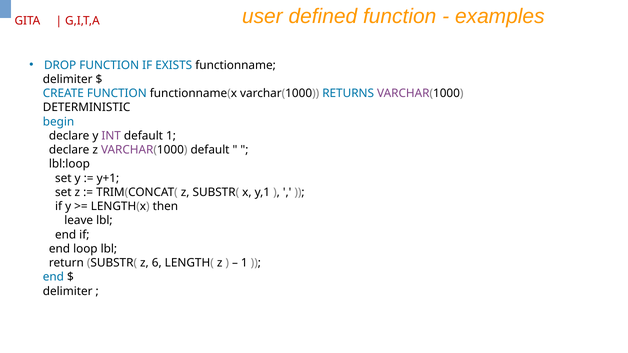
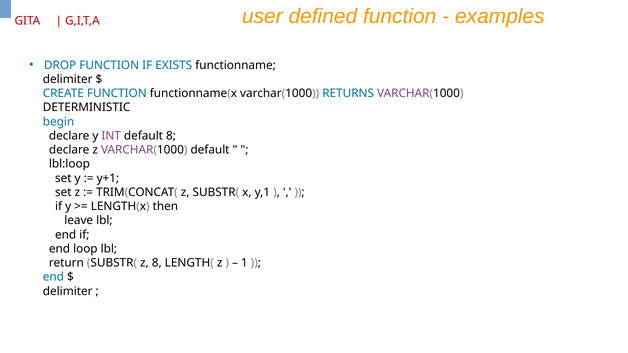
default 1: 1 -> 8 (171, 136)
z 6: 6 -> 8 (157, 263)
